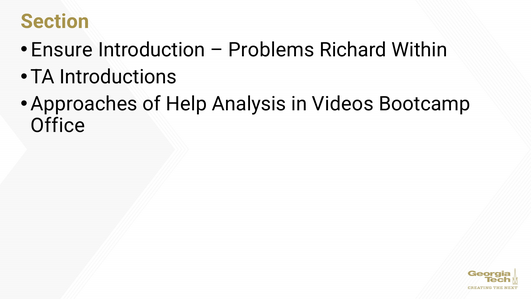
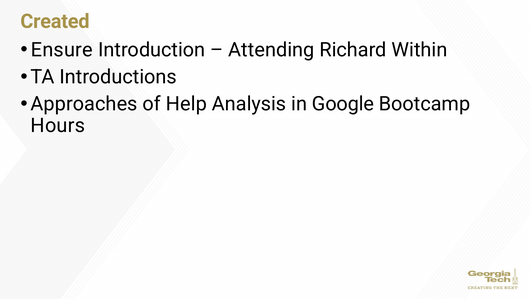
Section: Section -> Created (55, 21)
Problems: Problems -> Attending (271, 50)
Videos: Videos -> Google (343, 104)
Office: Office -> Hours (58, 125)
